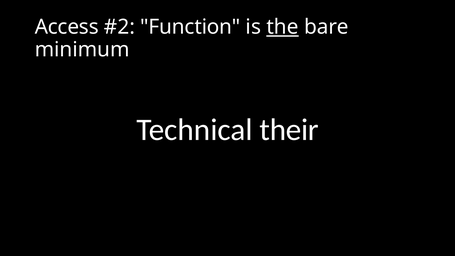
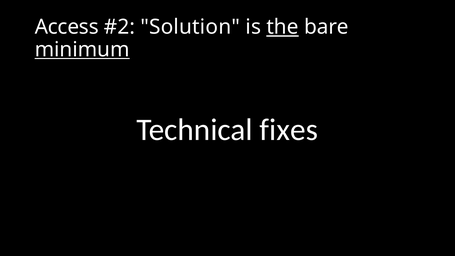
Function: Function -> Solution (190, 27)
minimum underline: none -> present (82, 49)
their: their -> fixes (289, 130)
